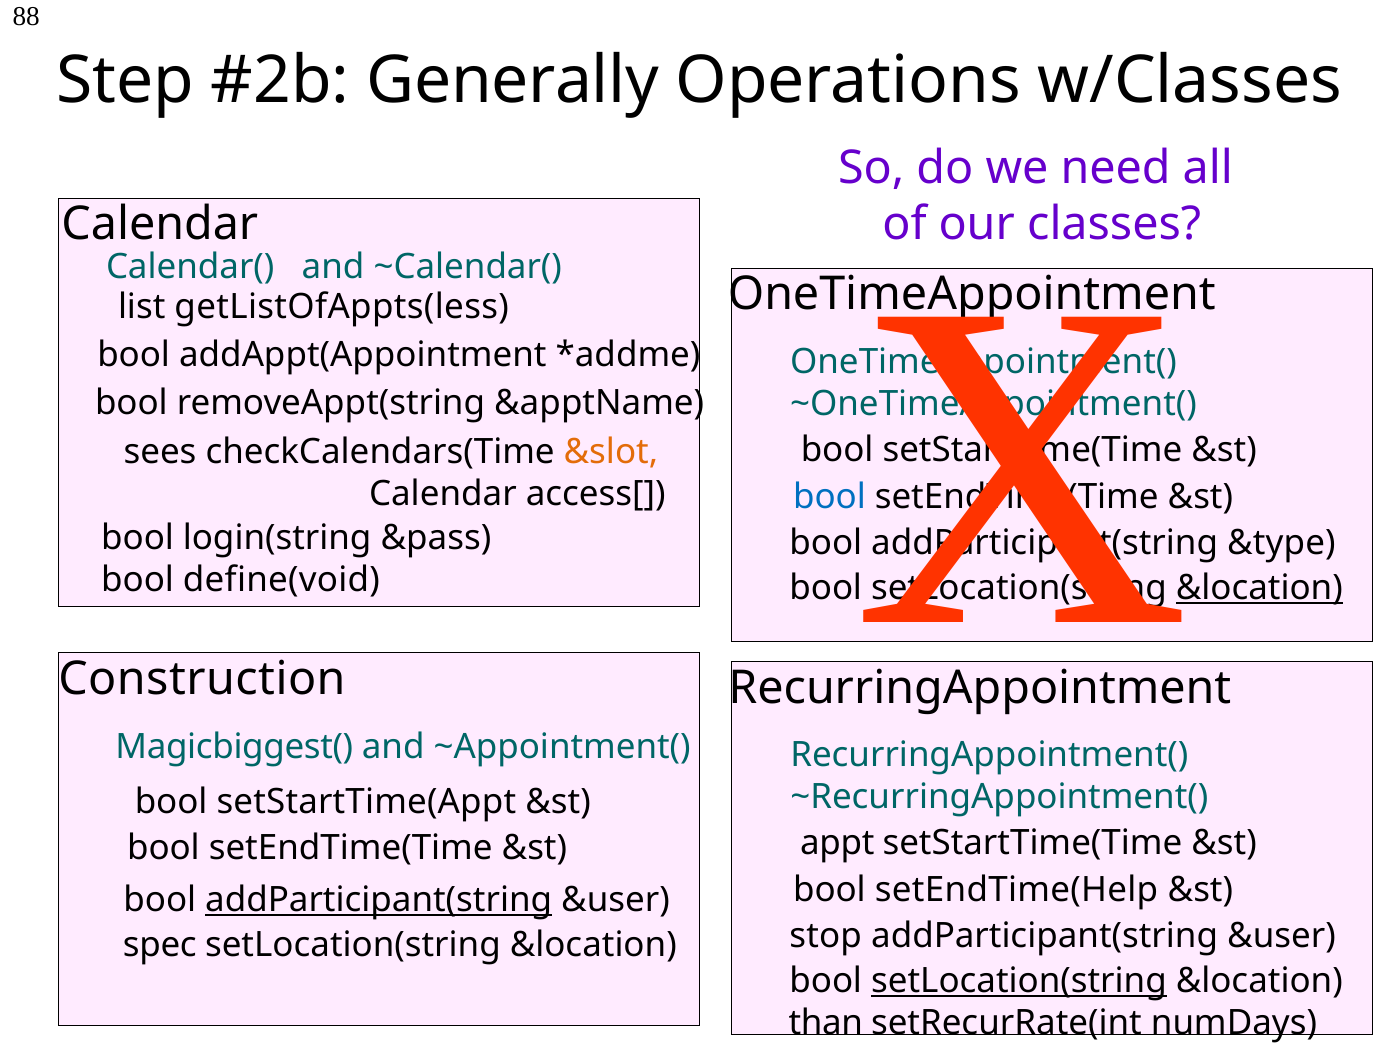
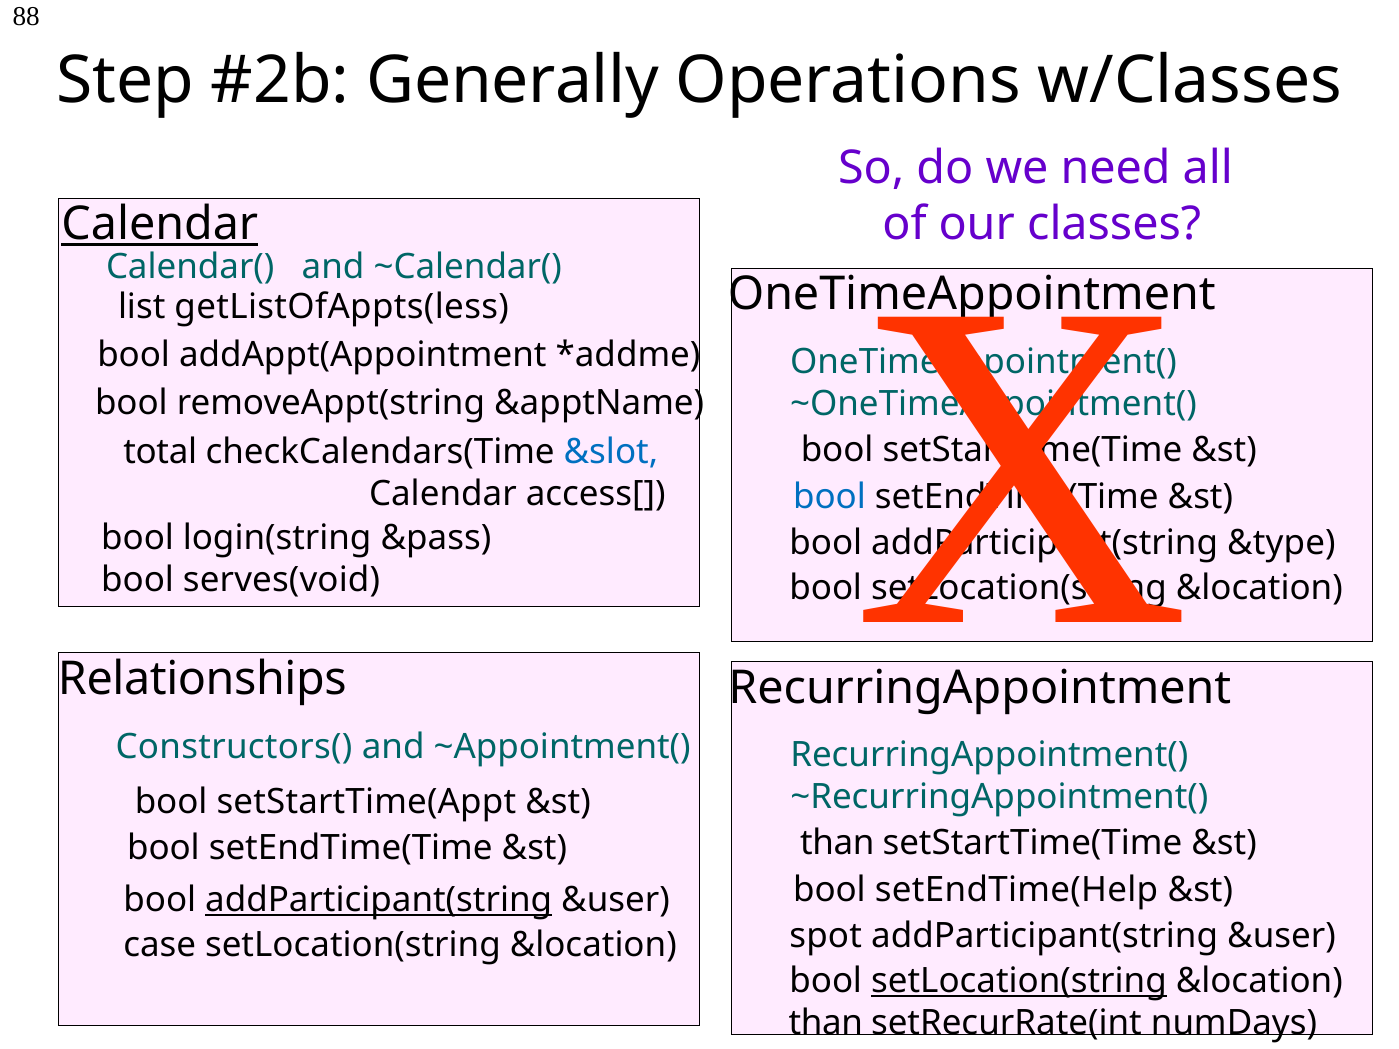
Calendar underline: none -> present (160, 225)
sees: sees -> total (160, 452)
&slot colour: orange -> blue (611, 452)
define(void: define(void -> serves(void (282, 580)
&location underline: present -> none (1259, 588)
Construction: Construction -> Relationships (202, 679)
Magicbiggest(: Magicbiggest( -> Constructors( (234, 747)
appt: appt -> than (837, 843)
stop: stop -> spot (826, 936)
spec: spec -> case (160, 945)
